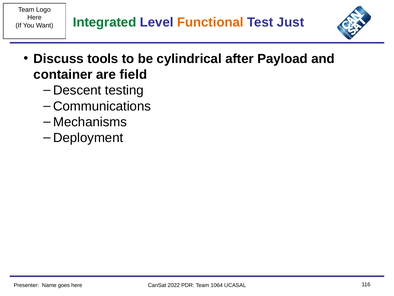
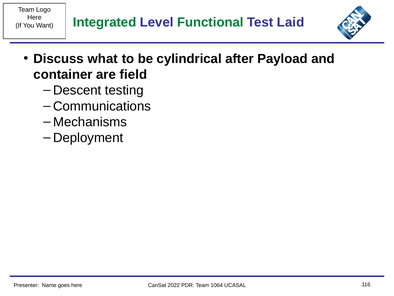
Functional colour: orange -> green (210, 22)
Just: Just -> Laid (291, 22)
tools: tools -> what (103, 59)
